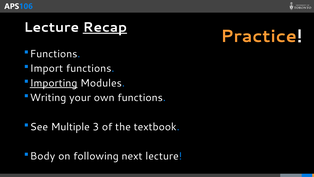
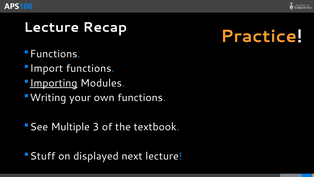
Recap underline: present -> none (105, 27)
Body: Body -> Stuff (43, 156)
following: following -> displayed (96, 156)
